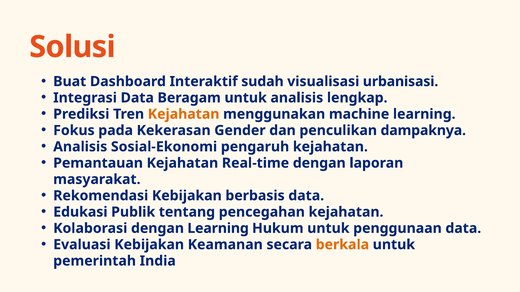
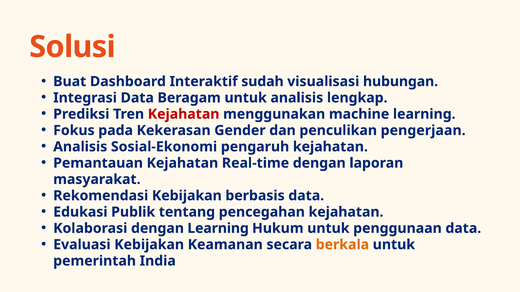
urbanisasi: urbanisasi -> hubungan (401, 82)
Kejahatan colour: orange -> red (184, 114)
dampaknya: dampaknya -> pengerjaan (423, 131)
